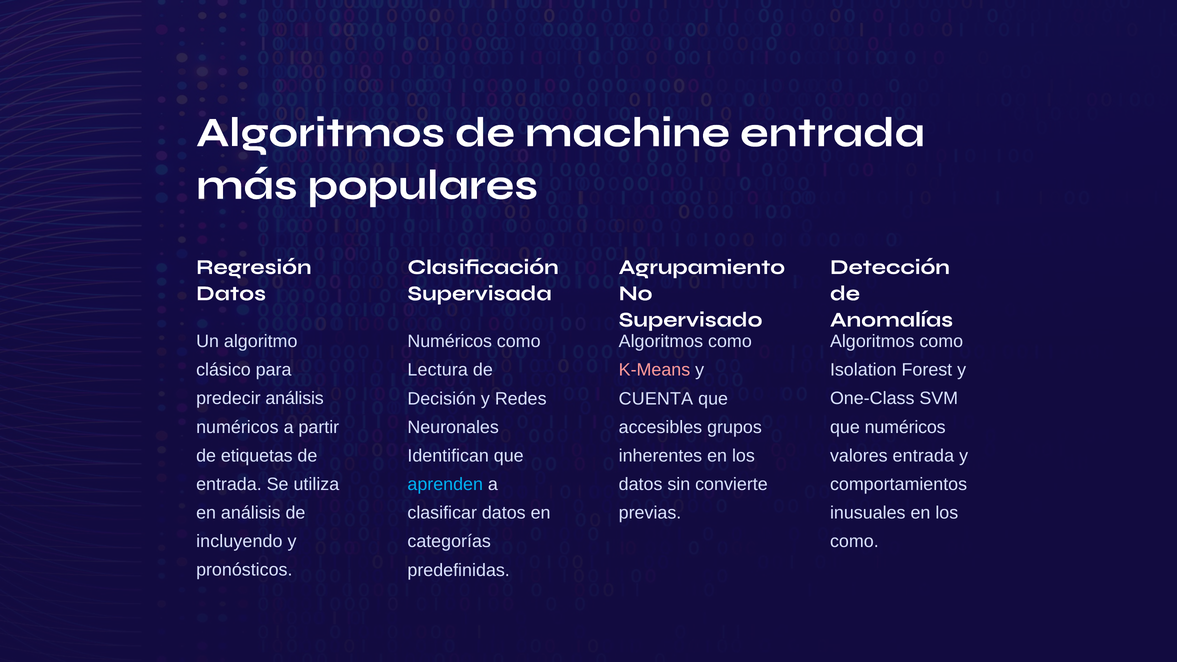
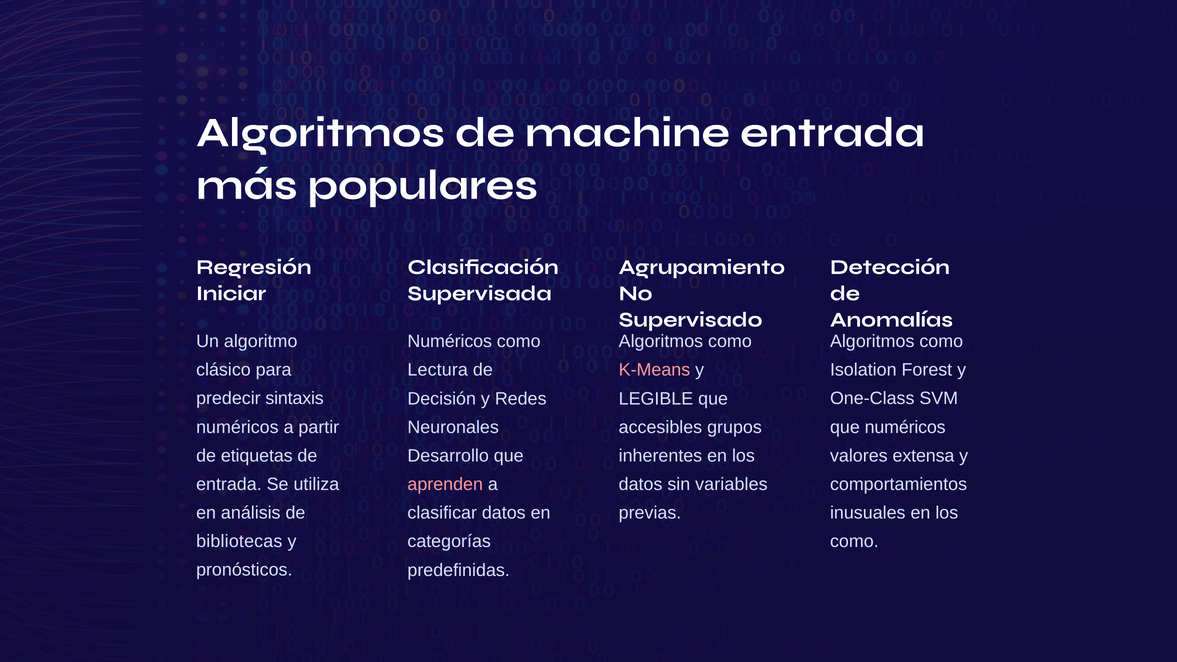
Datos: Datos -> Iniciar (231, 293)
predecir análisis: análisis -> sintaxis (295, 399)
CUENTA: CUENTA -> LEGIBLE (656, 399)
Identifican: Identifican -> Desarrollo (448, 456)
valores entrada: entrada -> extensa (924, 456)
aprenden colour: light blue -> pink (445, 484)
convierte: convierte -> variables (731, 484)
incluyendo: incluyendo -> bibliotecas (239, 542)
